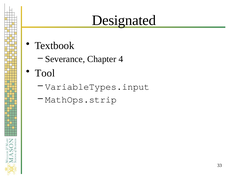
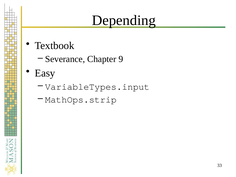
Designated: Designated -> Depending (124, 20)
4: 4 -> 9 (121, 59)
Tool: Tool -> Easy (45, 73)
